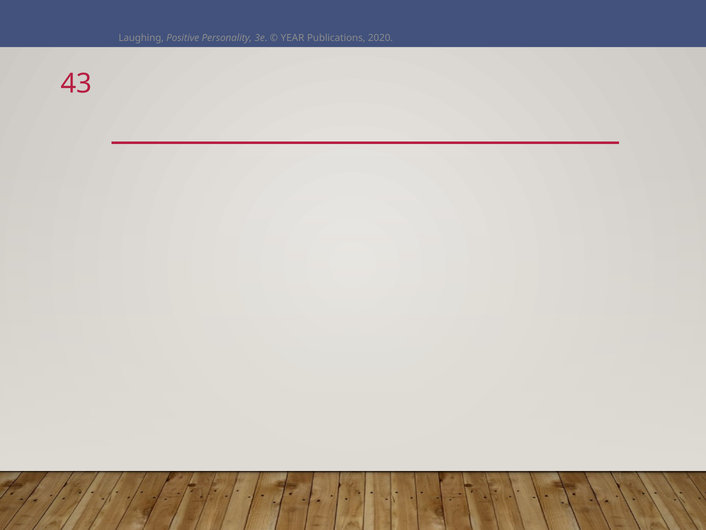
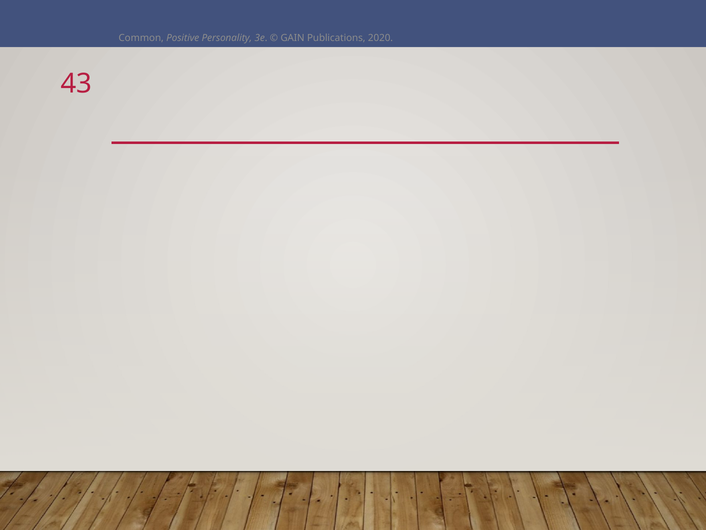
Laughing: Laughing -> Common (141, 38)
YEAR: YEAR -> GAIN (293, 38)
